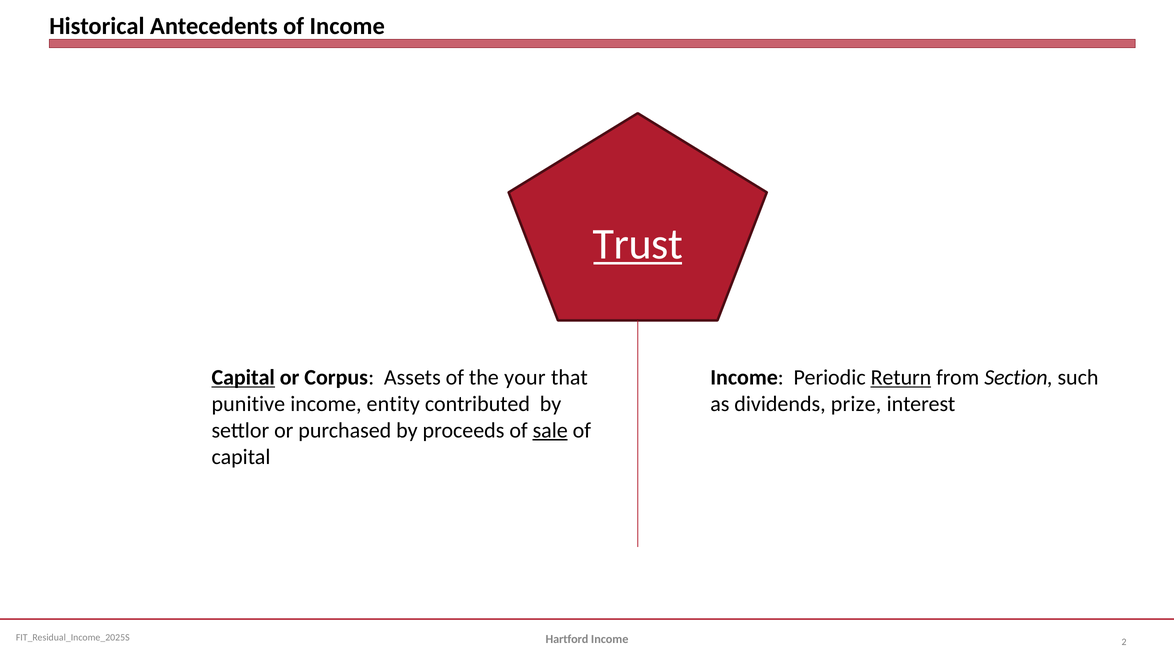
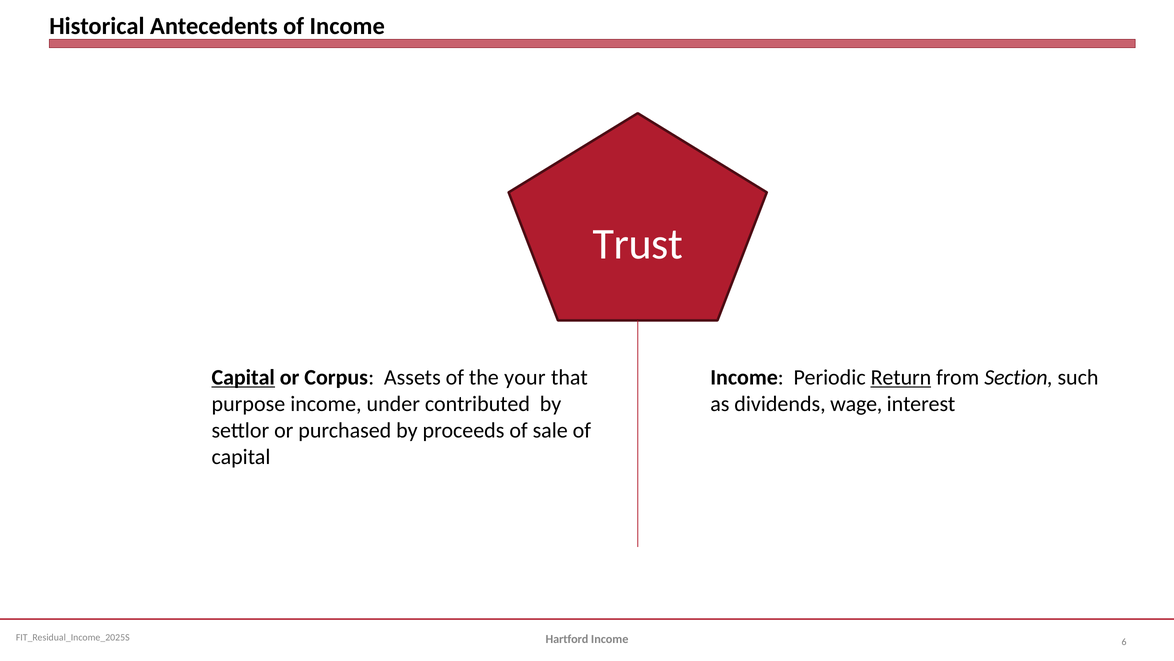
Trust underline: present -> none (638, 244)
punitive: punitive -> purpose (248, 404)
entity: entity -> under (393, 404)
prize: prize -> wage (856, 404)
sale underline: present -> none (550, 430)
2: 2 -> 6 (1124, 641)
